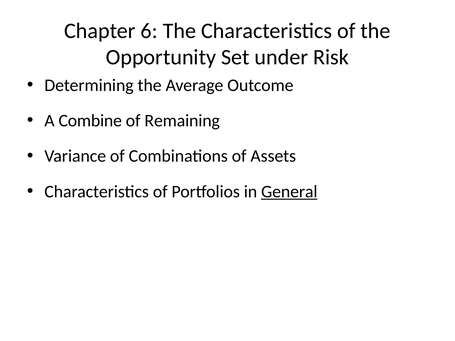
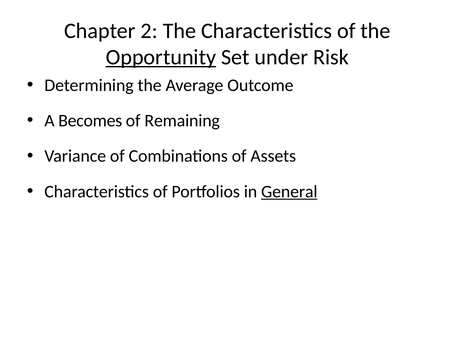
6: 6 -> 2 (149, 31)
Opportunity underline: none -> present (161, 57)
Combine: Combine -> Becomes (90, 121)
